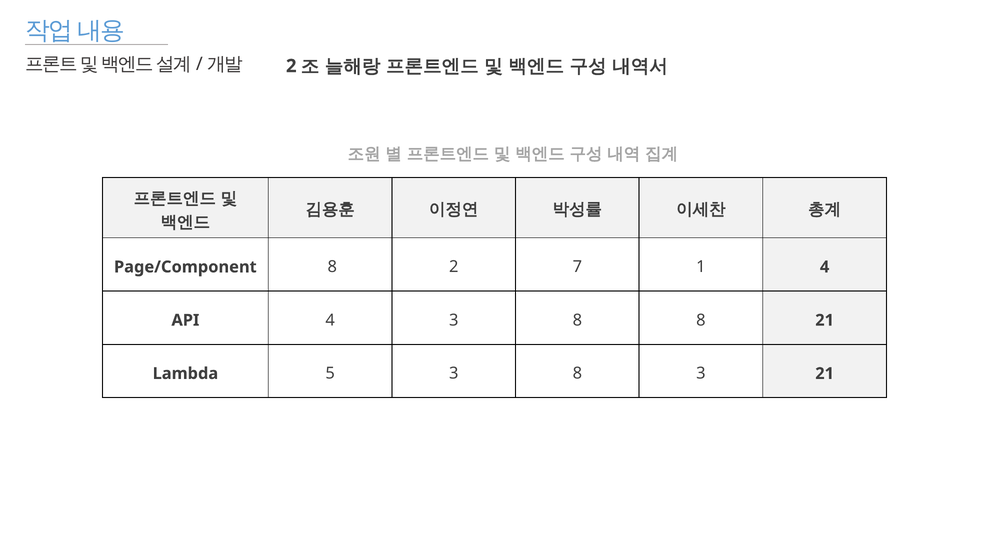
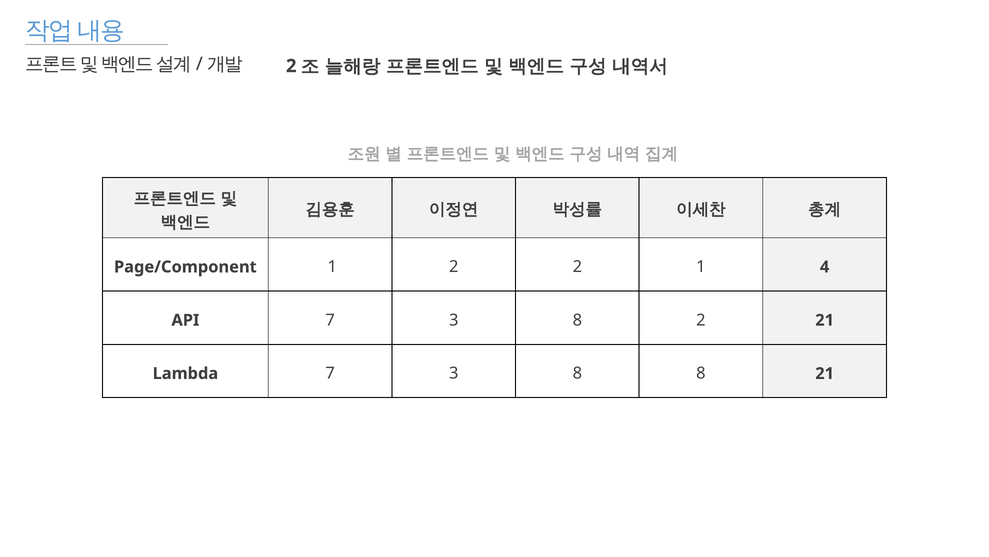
Page/Component 8: 8 -> 1 (332, 267)
2 7: 7 -> 2 (577, 267)
API 4: 4 -> 7 (330, 320)
8 8: 8 -> 2 (701, 320)
Lambda 5: 5 -> 7 (330, 373)
8 3: 3 -> 8 (701, 373)
